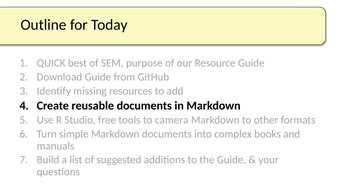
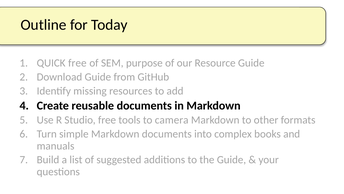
QUICK best: best -> free (77, 63)
